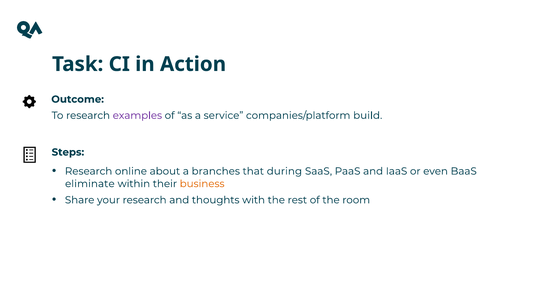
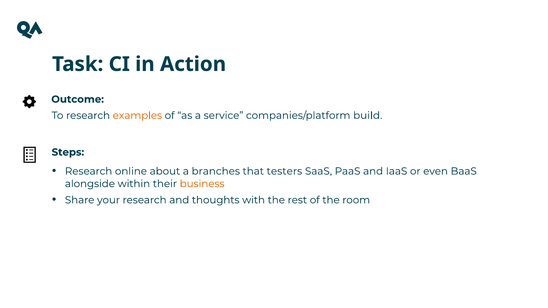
examples colour: purple -> orange (137, 116)
during: during -> testers (284, 171)
eliminate: eliminate -> alongside (90, 184)
